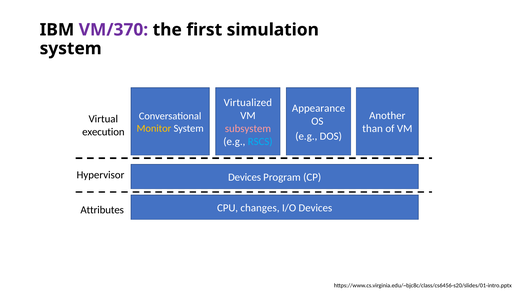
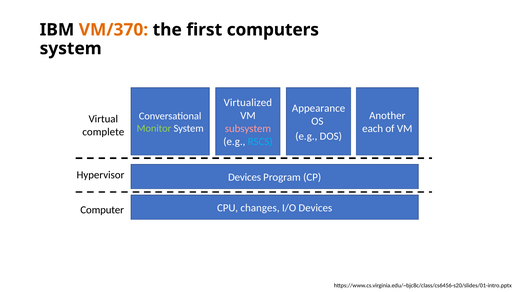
VM/370 colour: purple -> orange (113, 30)
simulation: simulation -> computers (273, 30)
Monitor colour: yellow -> light green (154, 129)
than: than -> each (373, 129)
execution: execution -> complete (103, 132)
Attributes: Attributes -> Computer (102, 210)
